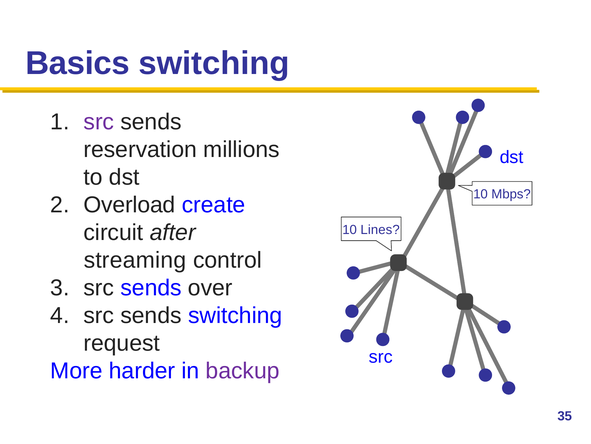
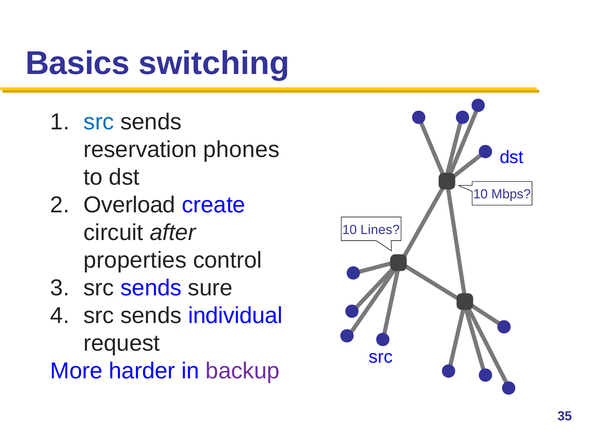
src colour: purple -> blue (99, 122)
millions: millions -> phones (241, 149)
streaming: streaming -> properties (135, 260)
over: over -> sure (210, 287)
sends switching: switching -> individual (235, 315)
